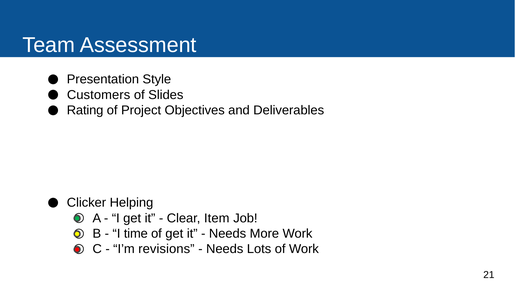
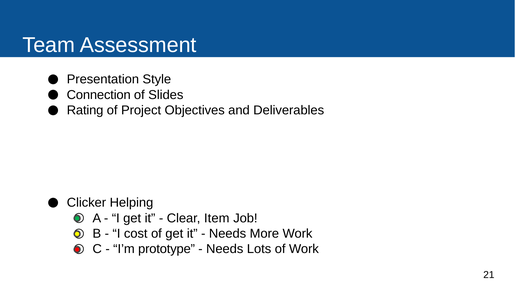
Customers: Customers -> Connection (99, 95)
time: time -> cost (136, 234)
revisions: revisions -> prototype (167, 250)
